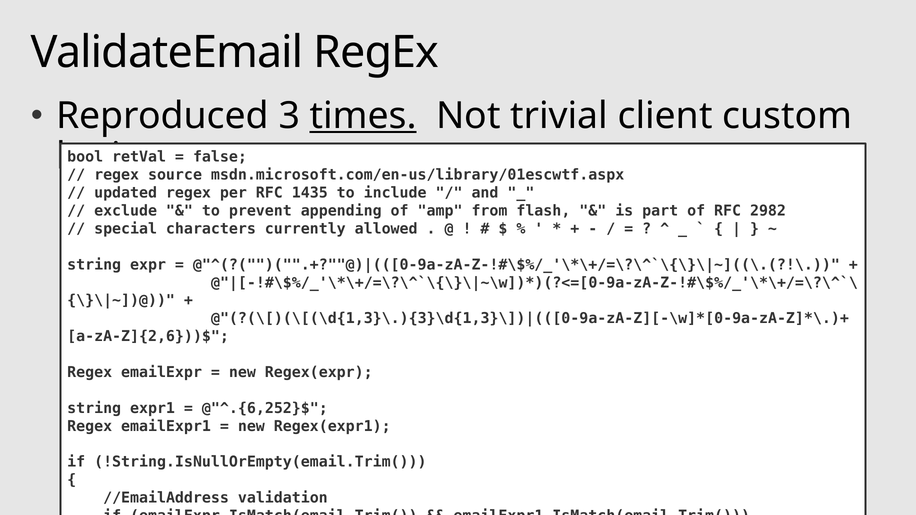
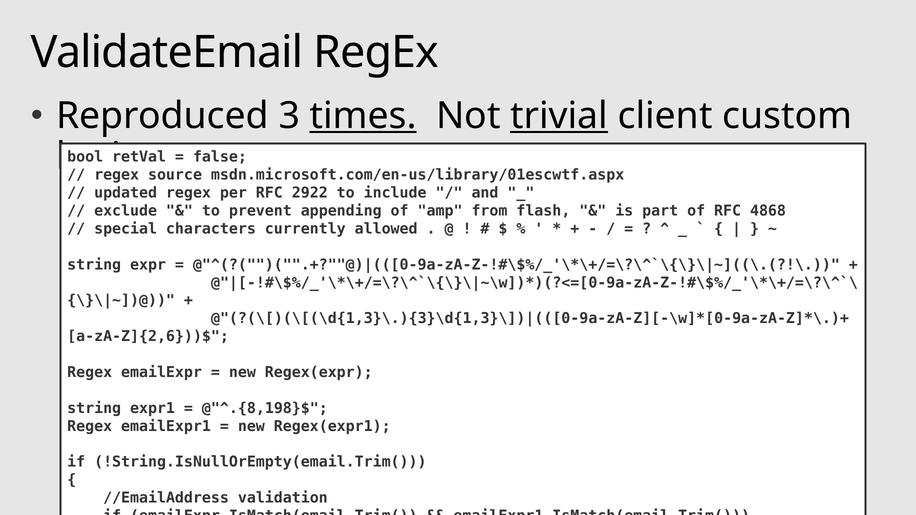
trivial underline: none -> present (559, 116)
1435: 1435 -> 2922 (310, 193)
2982: 2982 -> 4868 (768, 211)
@"^.{6,252}$: @"^.{6,252}$ -> @"^.{8,198}$ (265, 408)
